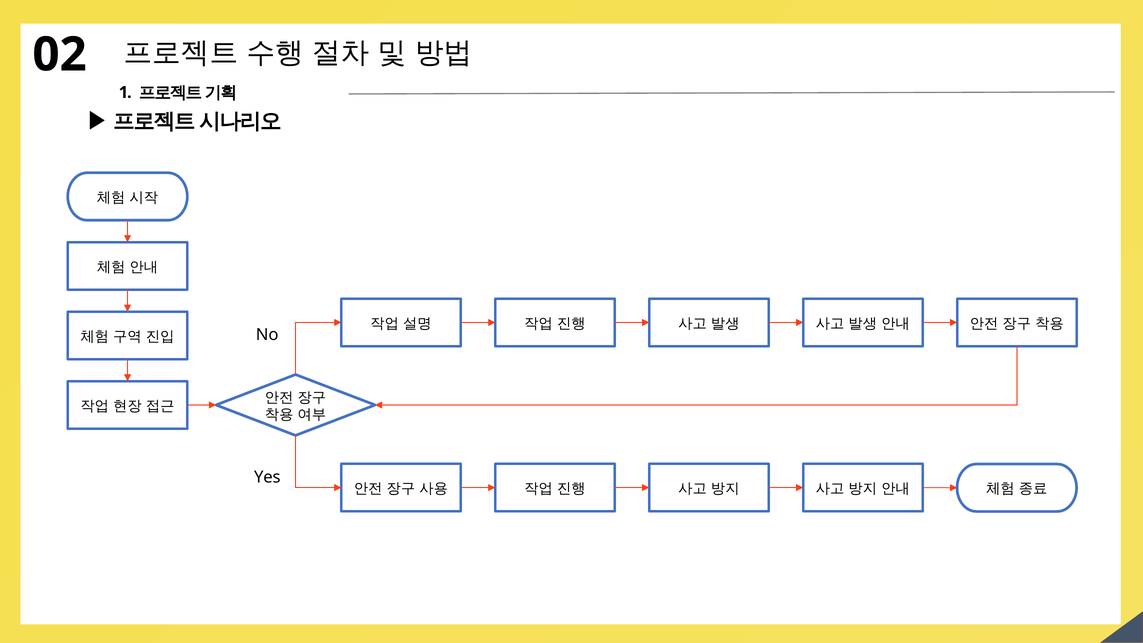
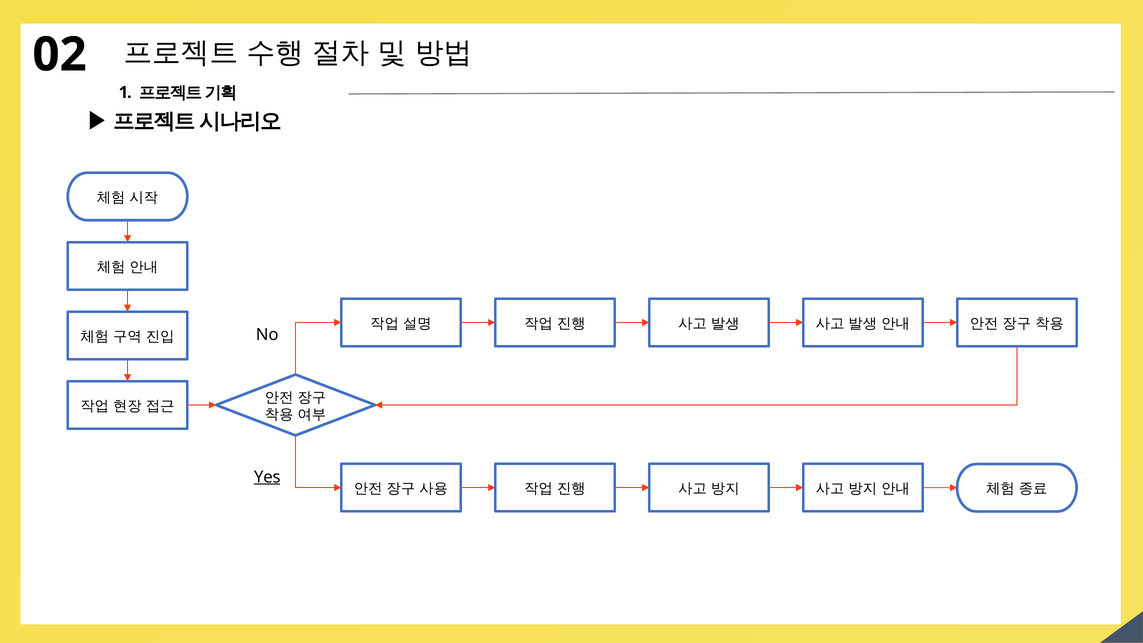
Yes underline: none -> present (267, 477)
